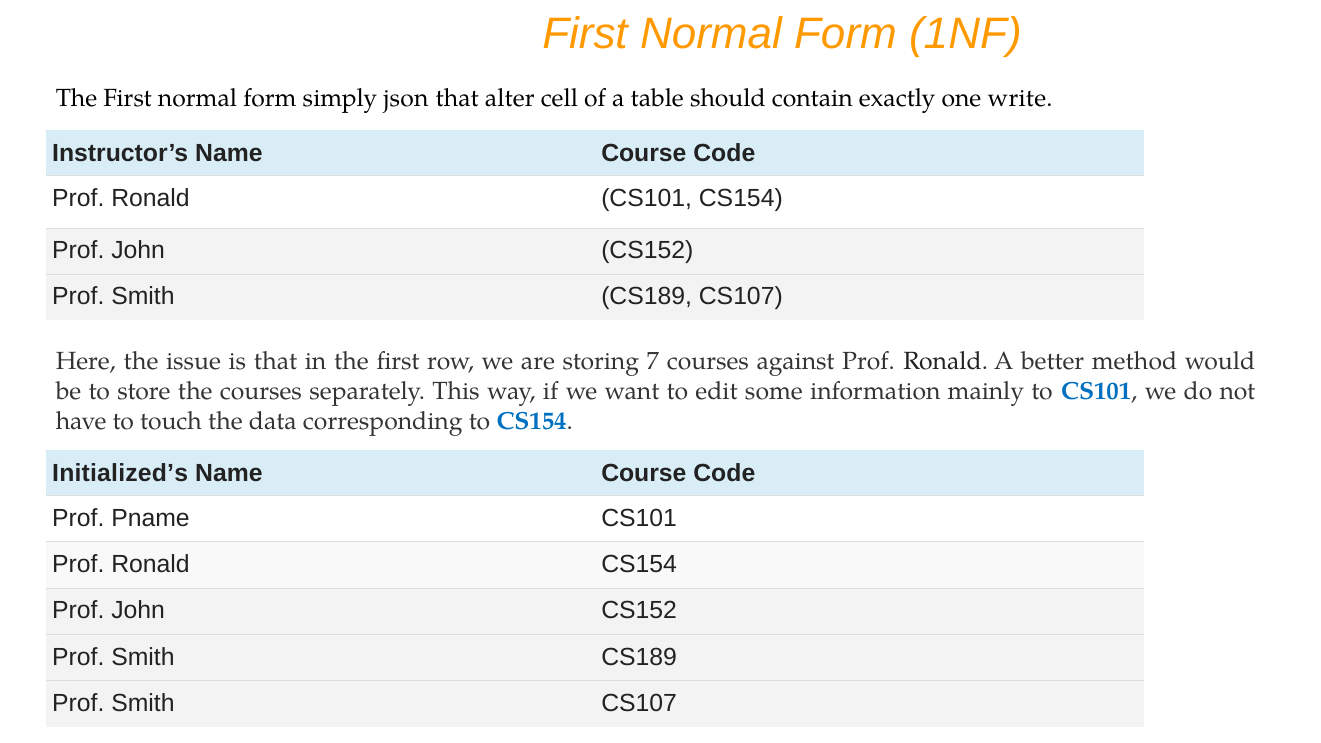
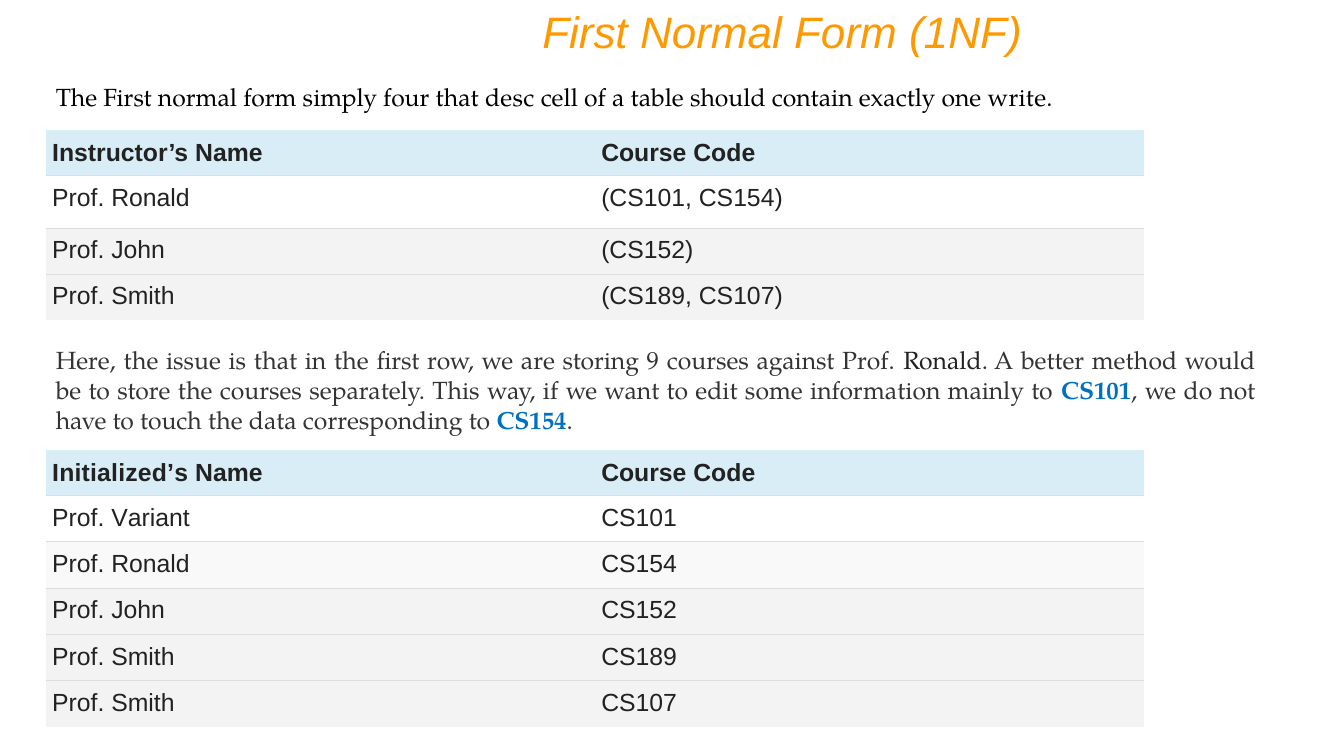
json: json -> four (406, 99)
alter: alter -> desc (510, 99)
7: 7 -> 9 (653, 362)
Pname: Pname -> Variant (150, 518)
